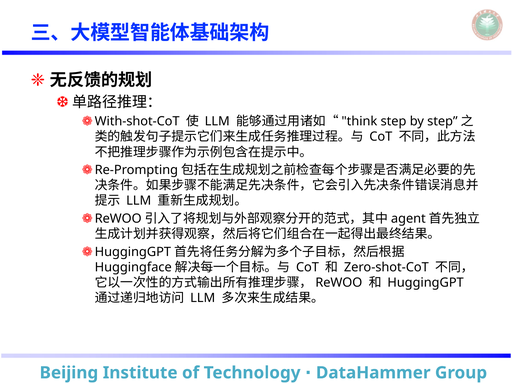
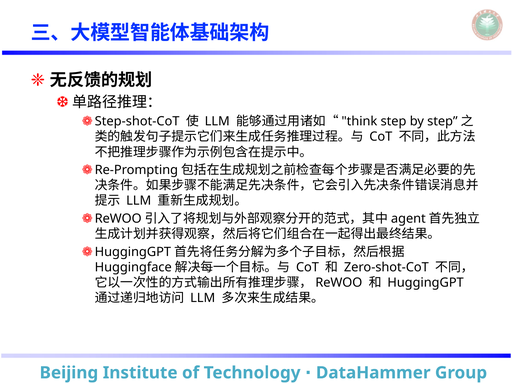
With-shot-CoT: With-shot-CoT -> Step-shot-CoT (137, 121)
